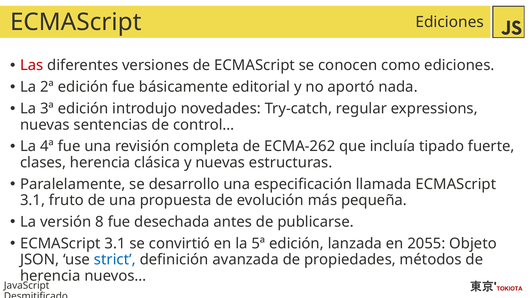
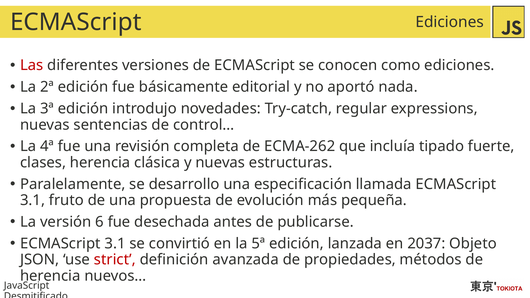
8: 8 -> 6 (100, 222)
2055: 2055 -> 2037 (426, 244)
strict colour: blue -> red (115, 260)
